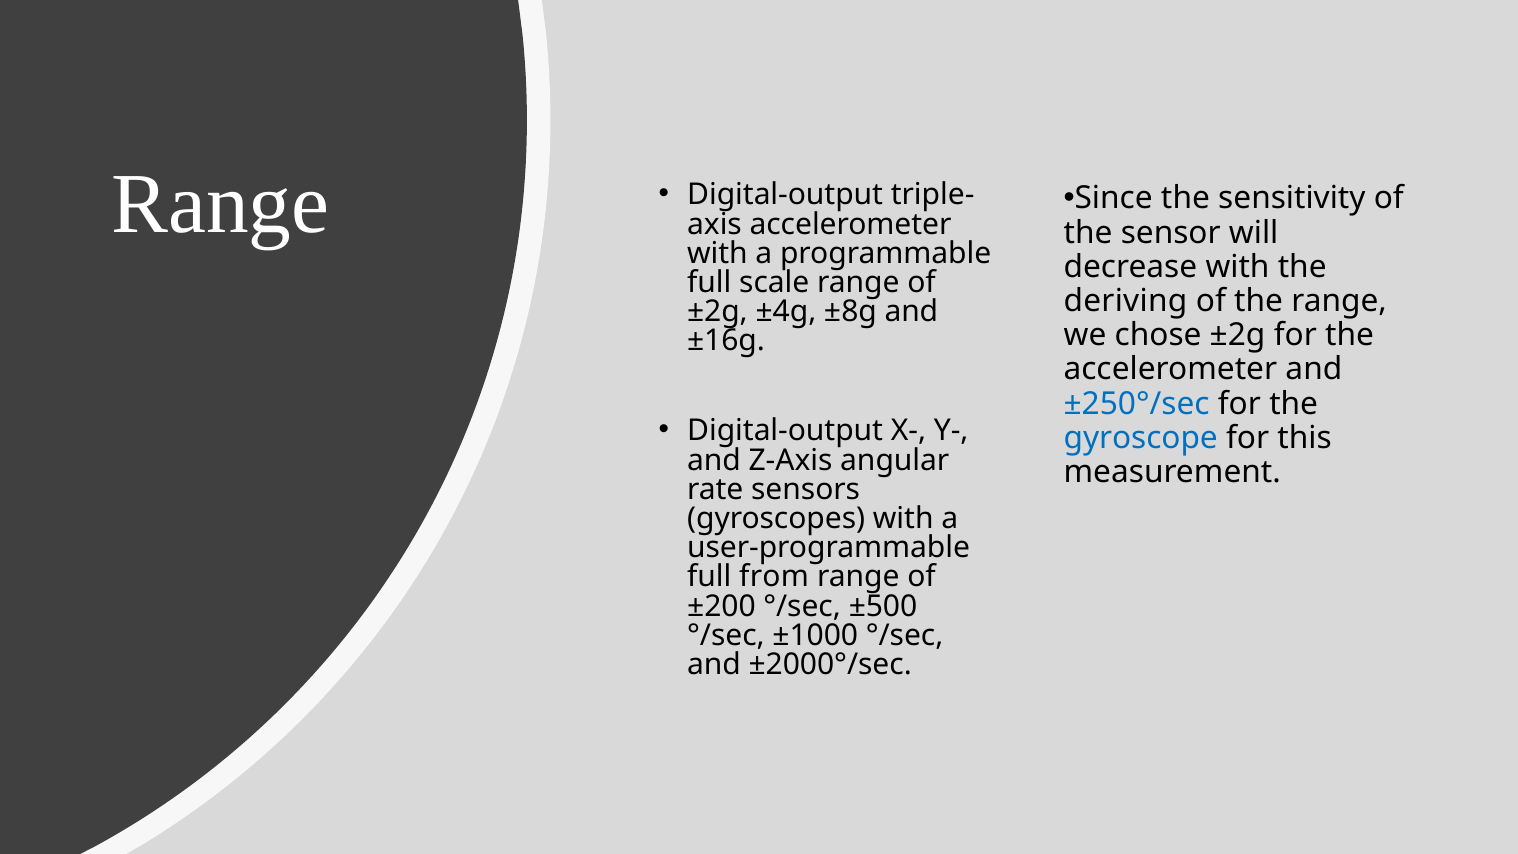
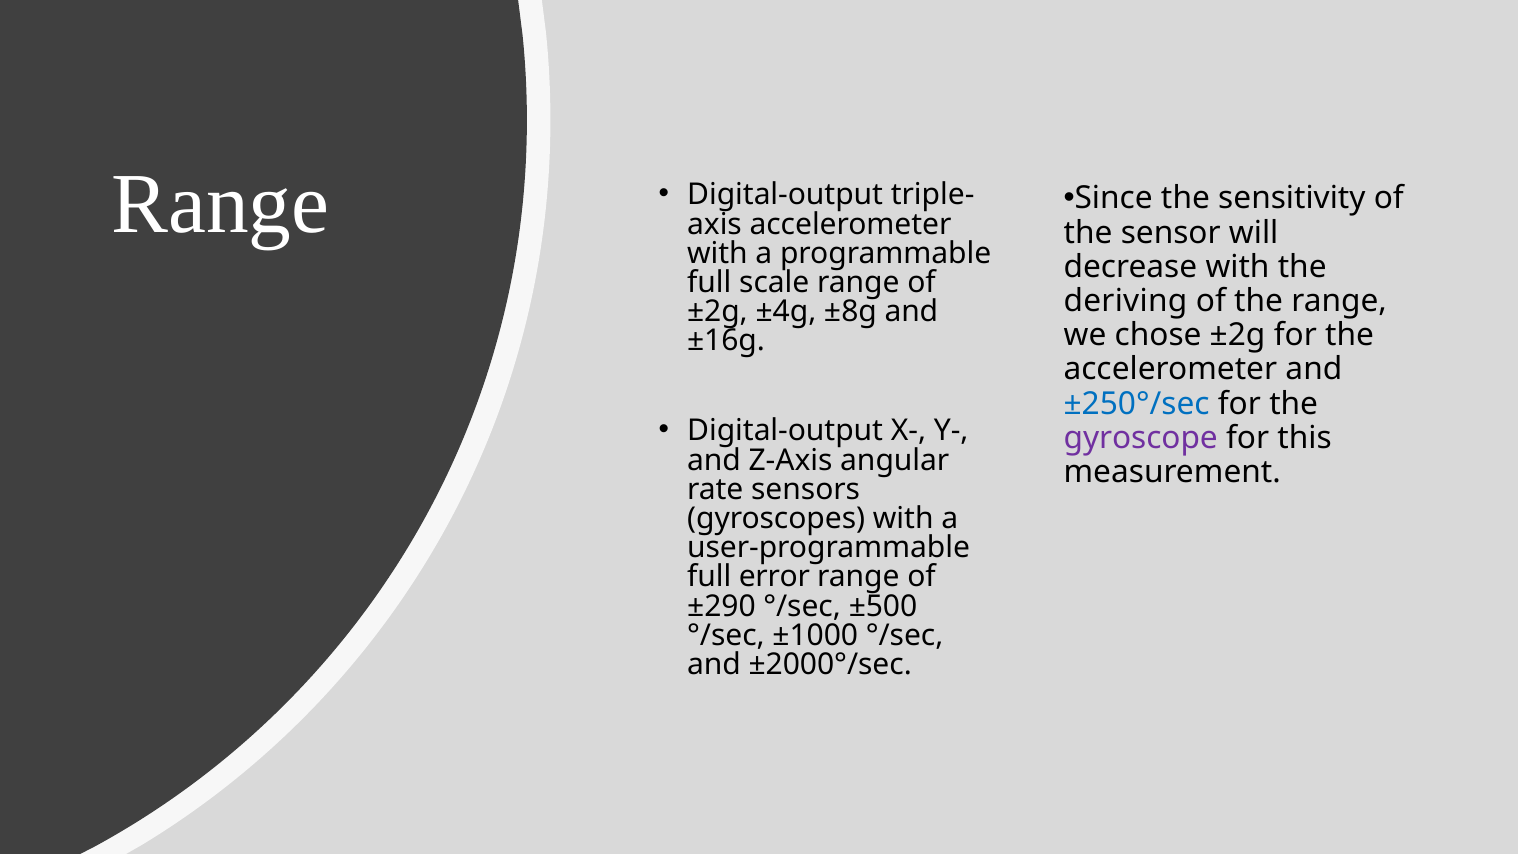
gyroscope colour: blue -> purple (1141, 438)
from: from -> error (774, 577)
±200: ±200 -> ±290 (721, 606)
